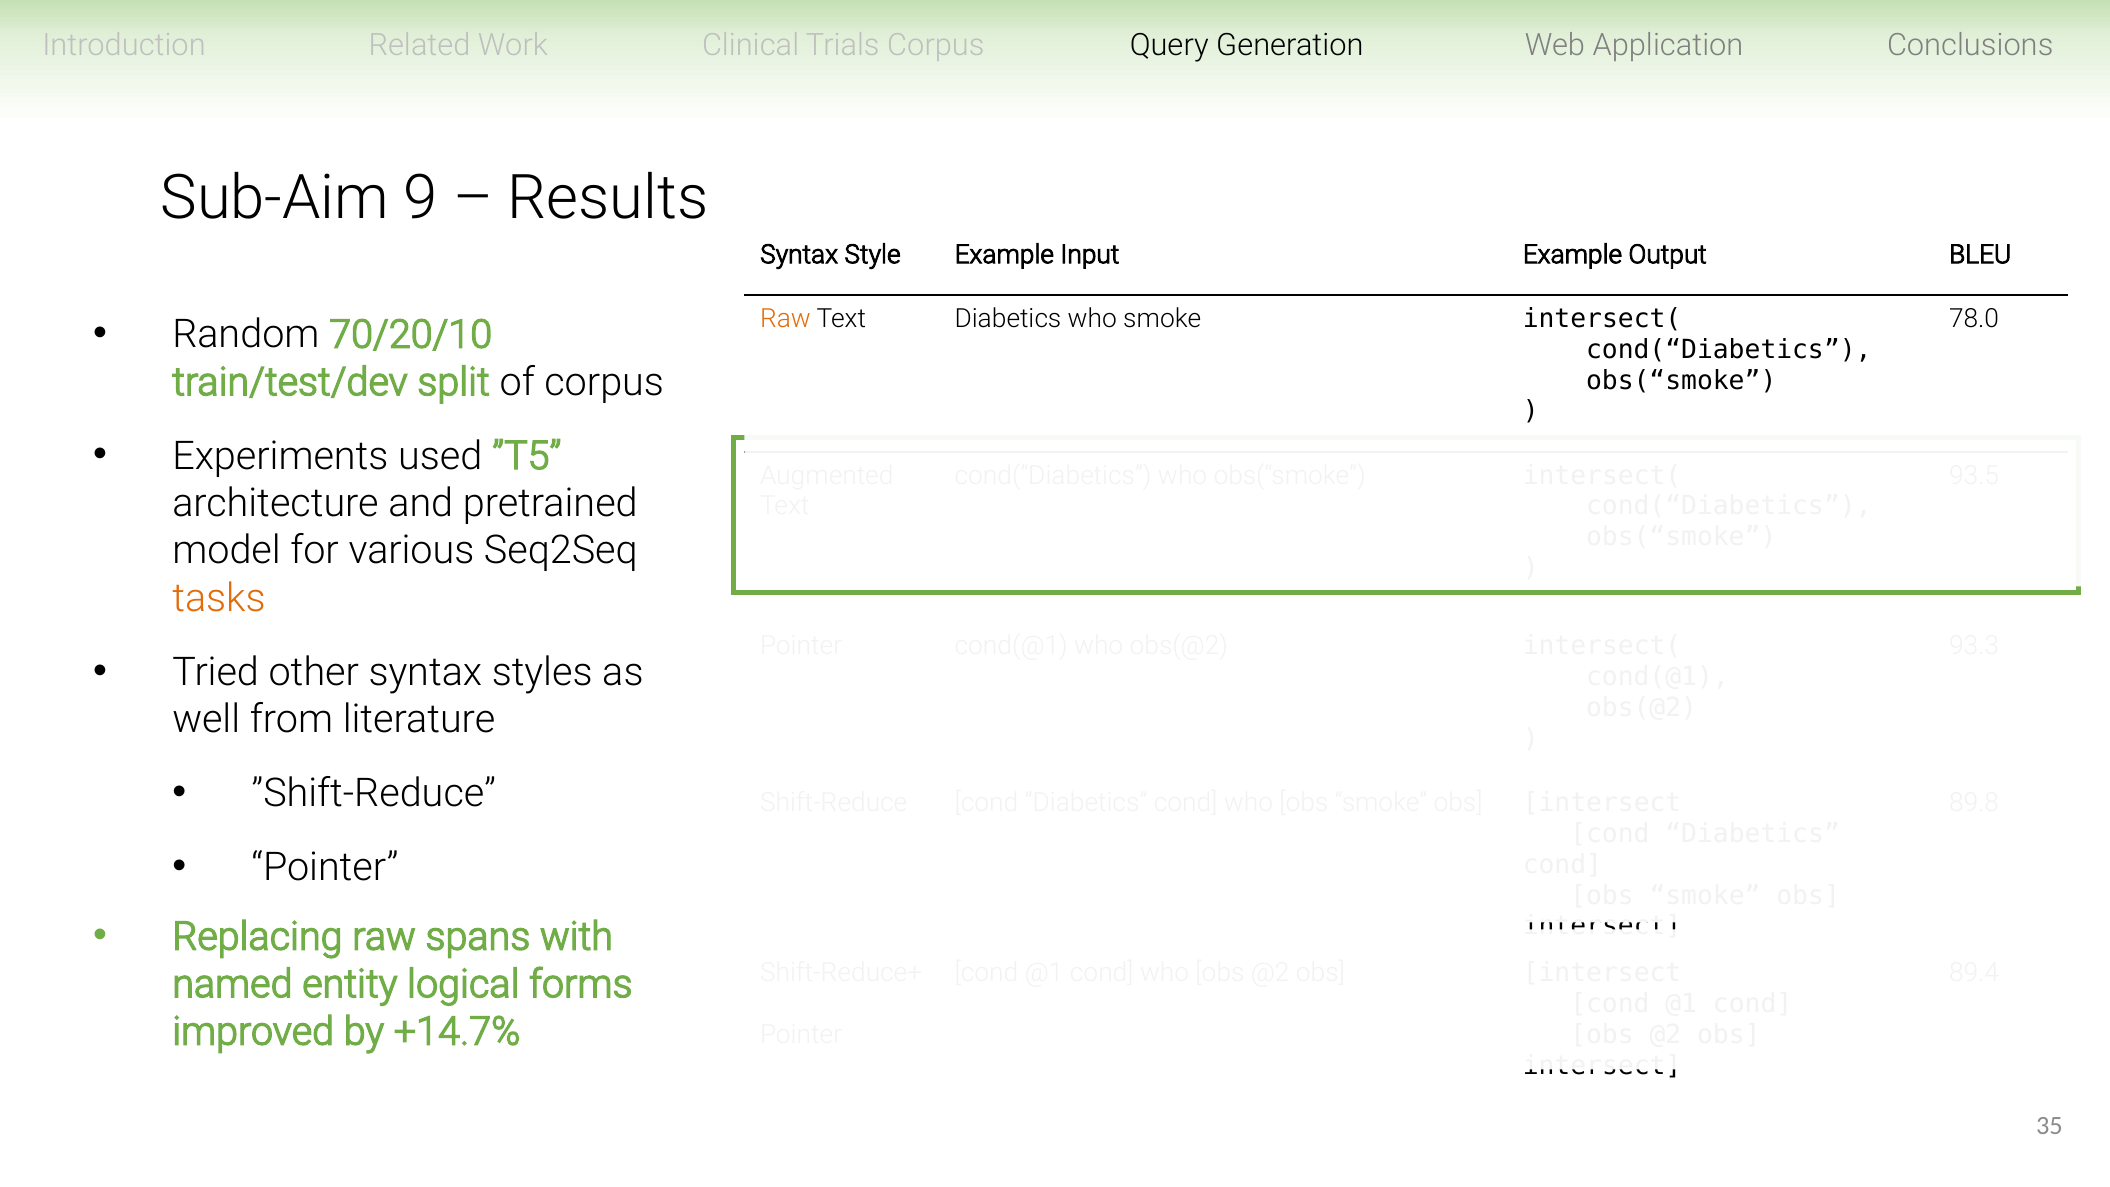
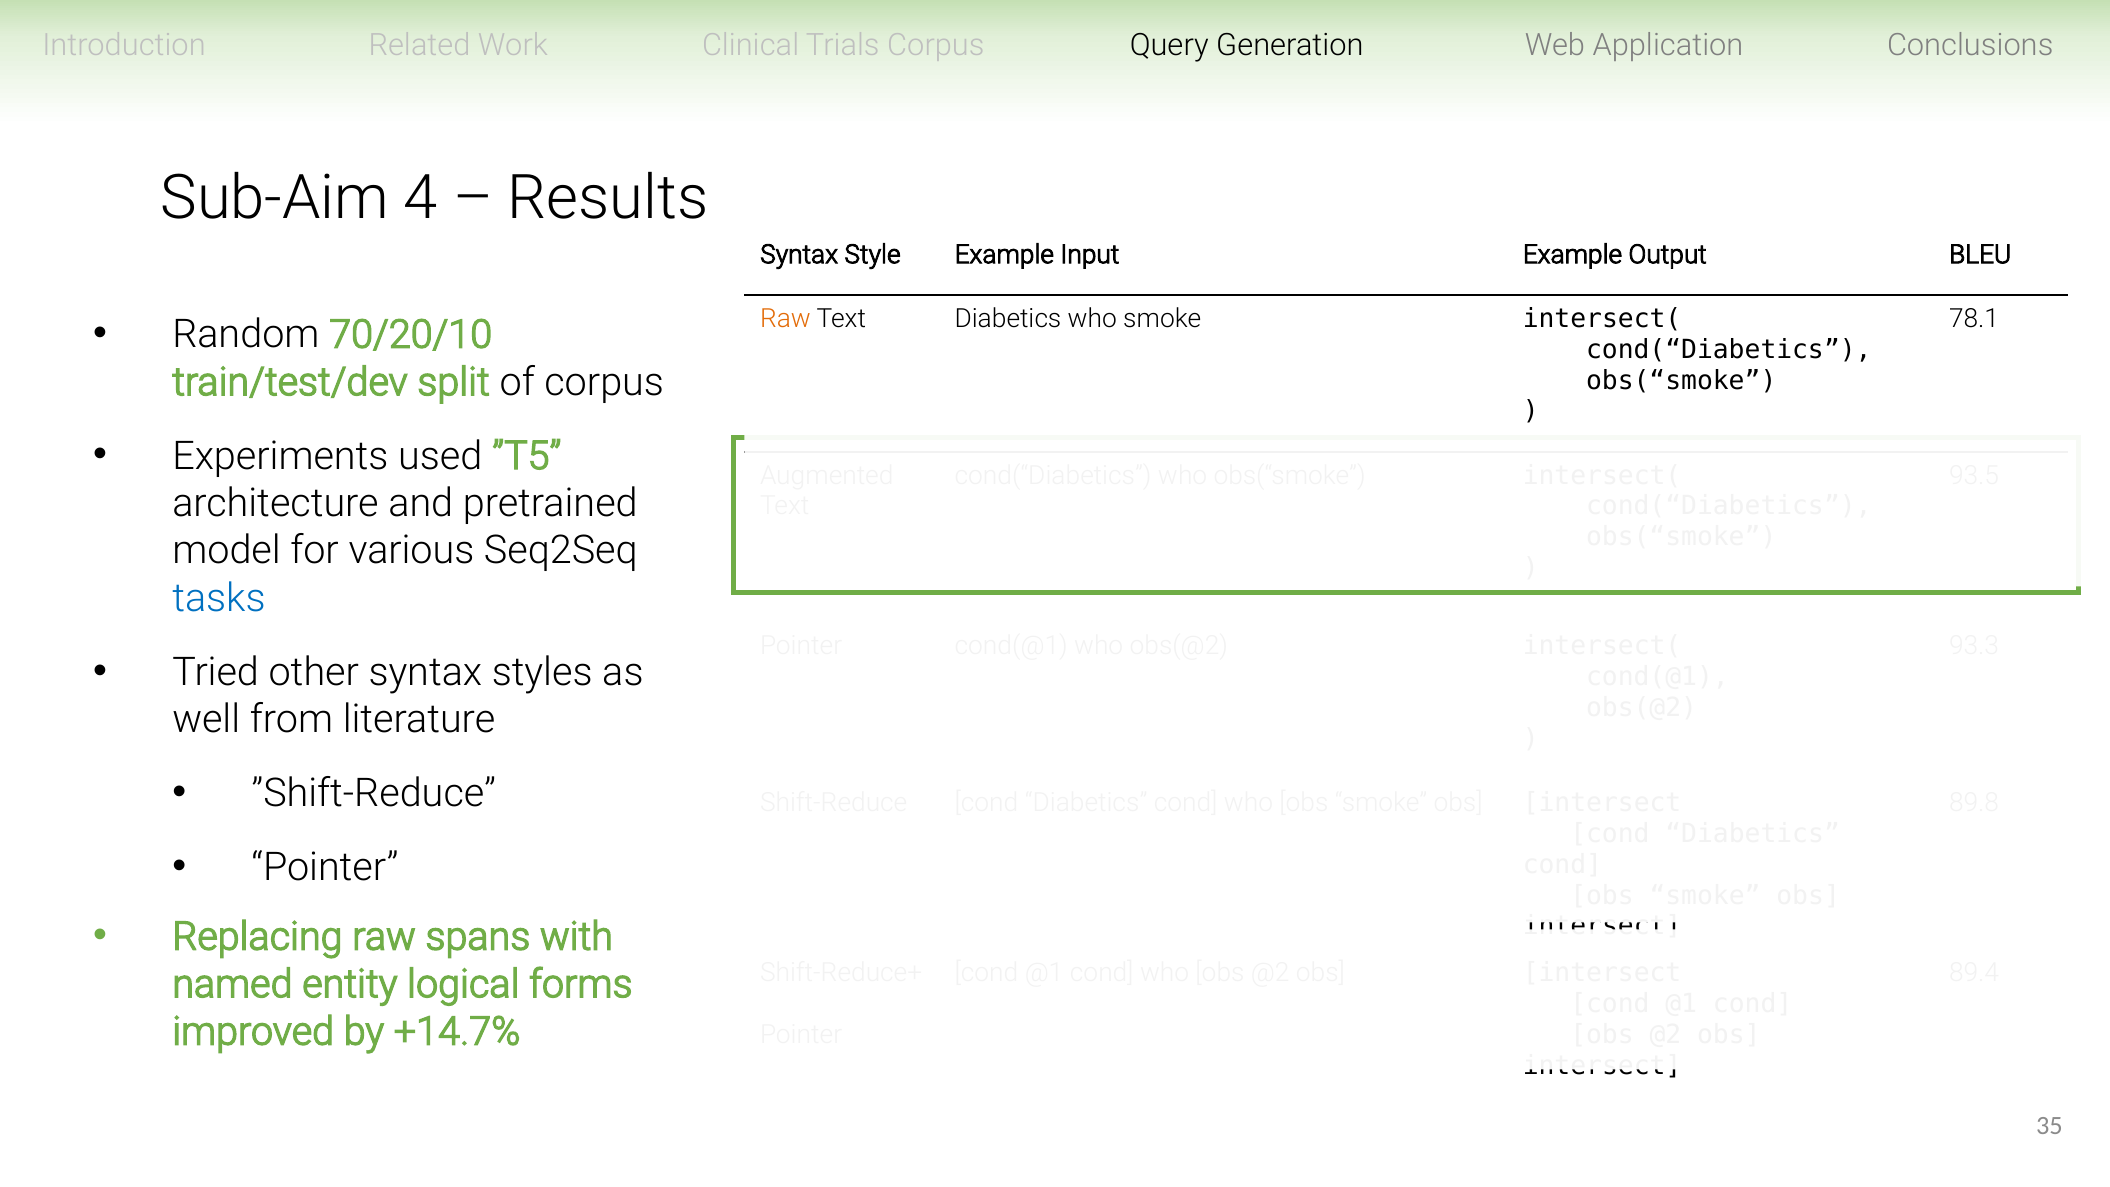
9: 9 -> 4 (421, 199)
78.0: 78.0 -> 78.1 (1974, 319)
tasks colour: orange -> blue (219, 598)
